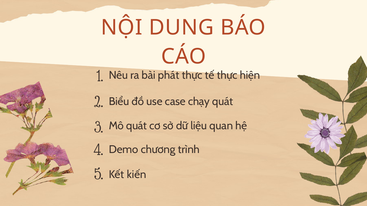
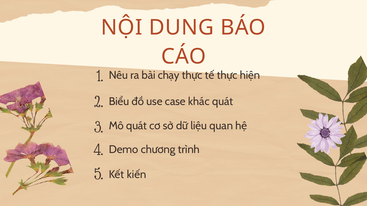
phát: phát -> chạy (169, 75)
chạy: chạy -> khác (199, 102)
